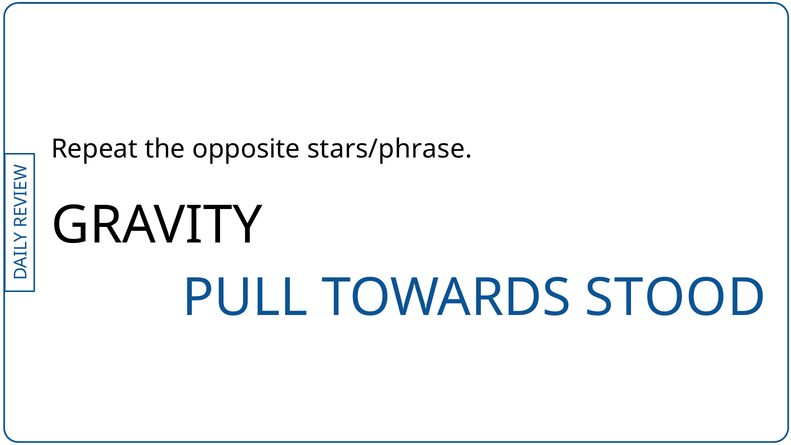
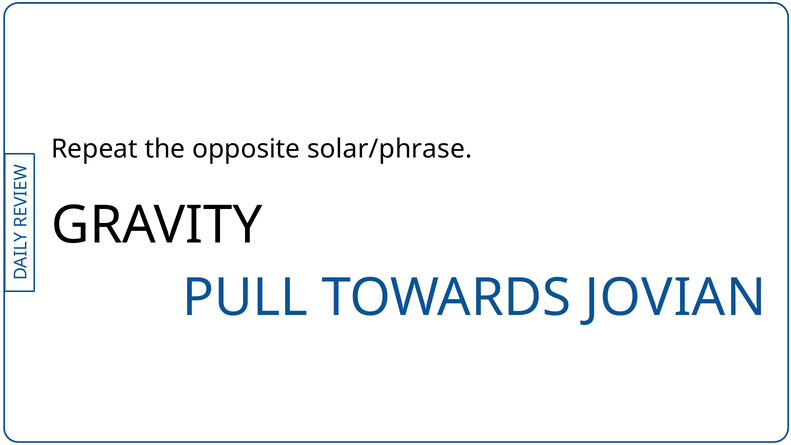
stars/phrase: stars/phrase -> solar/phrase (390, 149)
STOOD: STOOD -> JOVIAN (676, 298)
